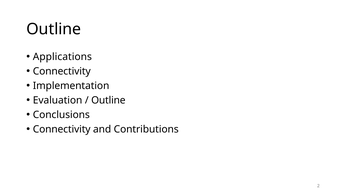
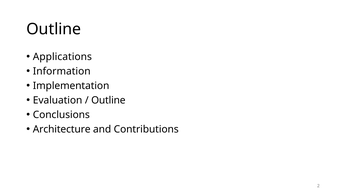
Connectivity: Connectivity -> Information (62, 71)
Connectivity: Connectivity -> Architecture (62, 129)
